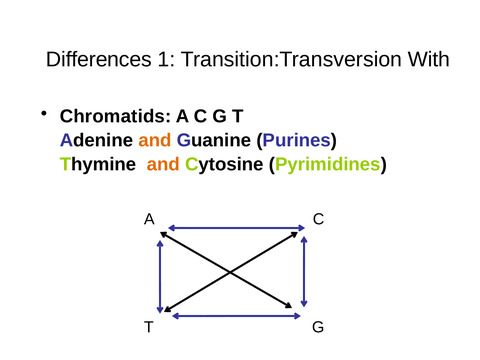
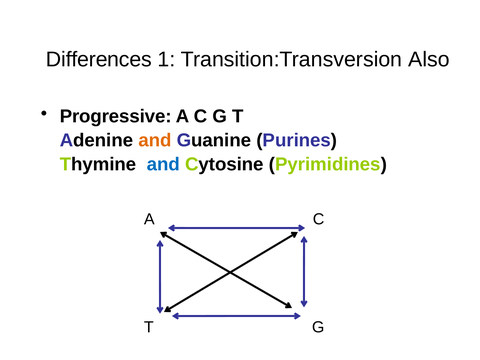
With: With -> Also (429, 59)
Chromatids: Chromatids -> Progressive (116, 116)
and colour: orange -> blue (163, 164)
